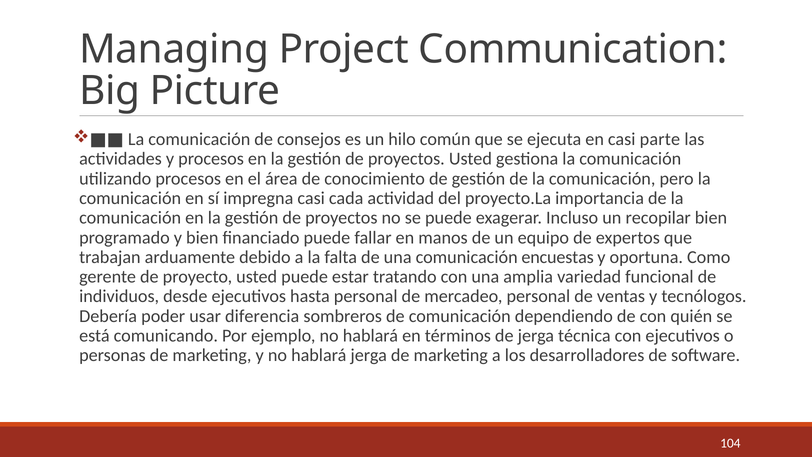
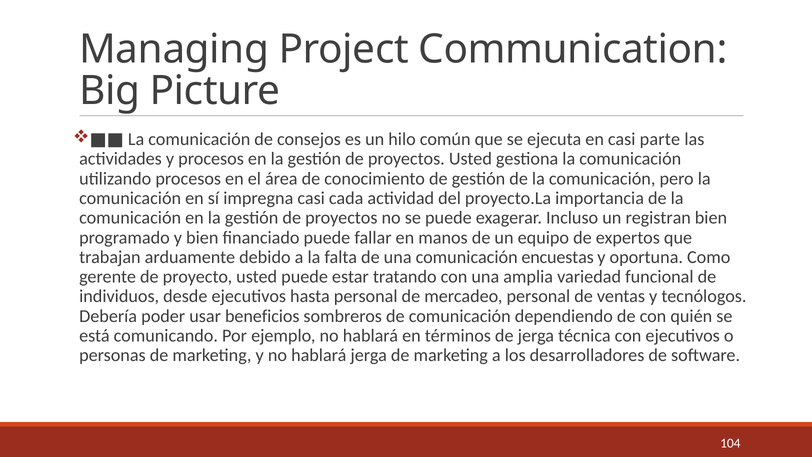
recopilar: recopilar -> registran (658, 218)
diferencia: diferencia -> beneficios (262, 316)
